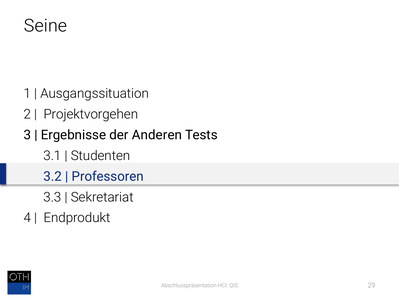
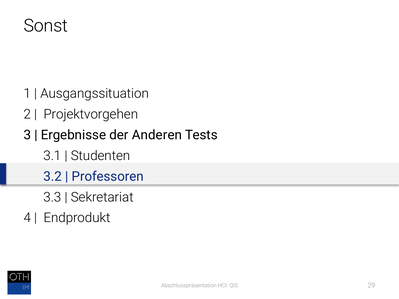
Seine: Seine -> Sonst (46, 26)
